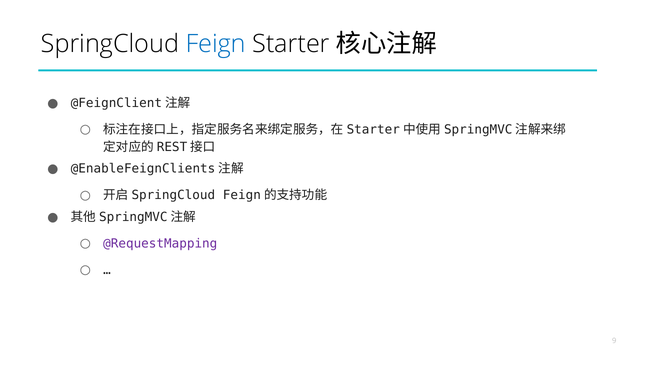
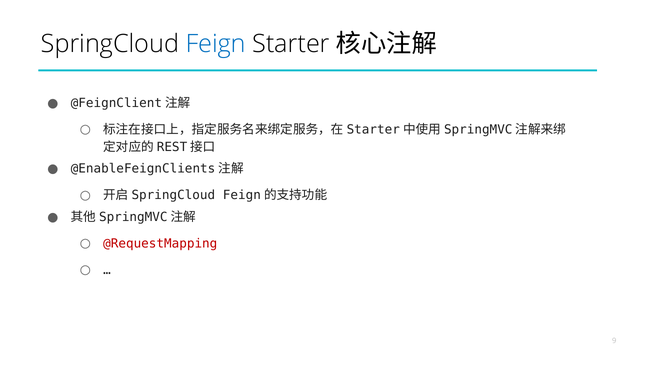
@RequestMapping colour: purple -> red (160, 244)
